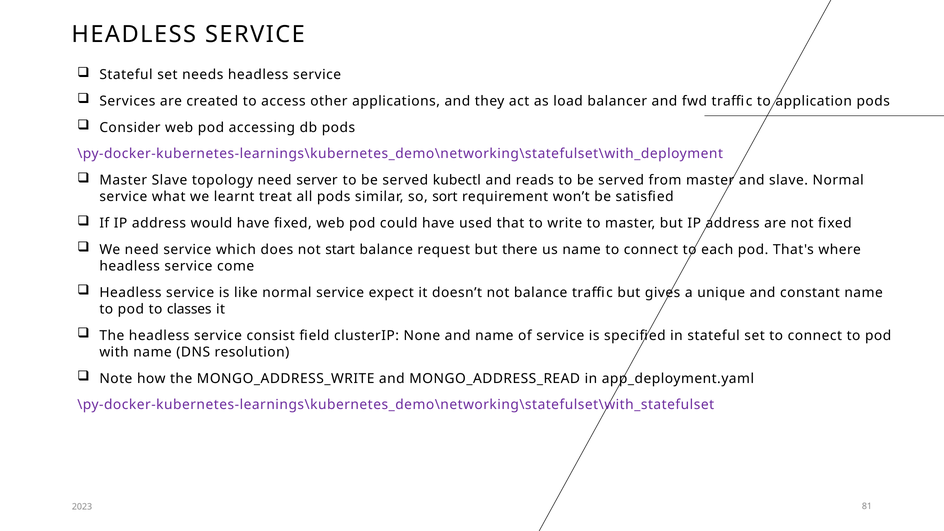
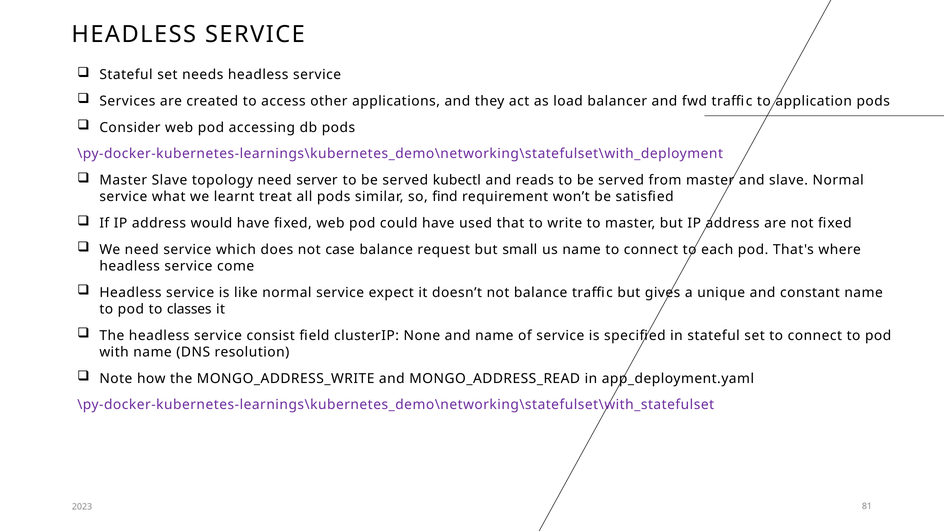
sort: sort -> find (445, 197)
start: start -> case (340, 250)
there: there -> small (520, 250)
